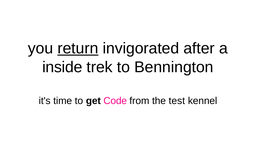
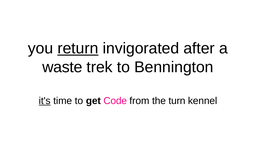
inside: inside -> waste (62, 67)
it's underline: none -> present (45, 101)
test: test -> turn (177, 101)
